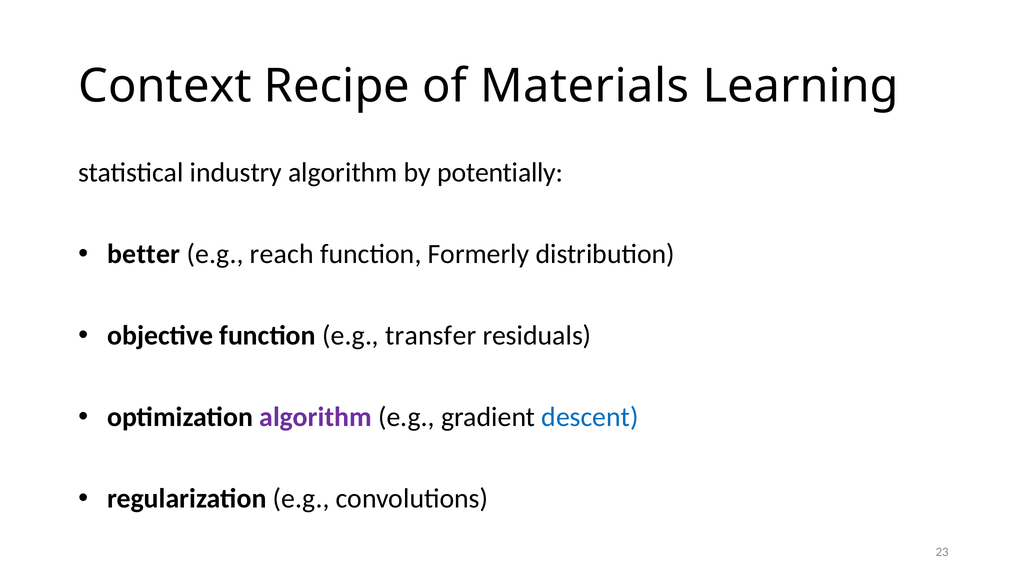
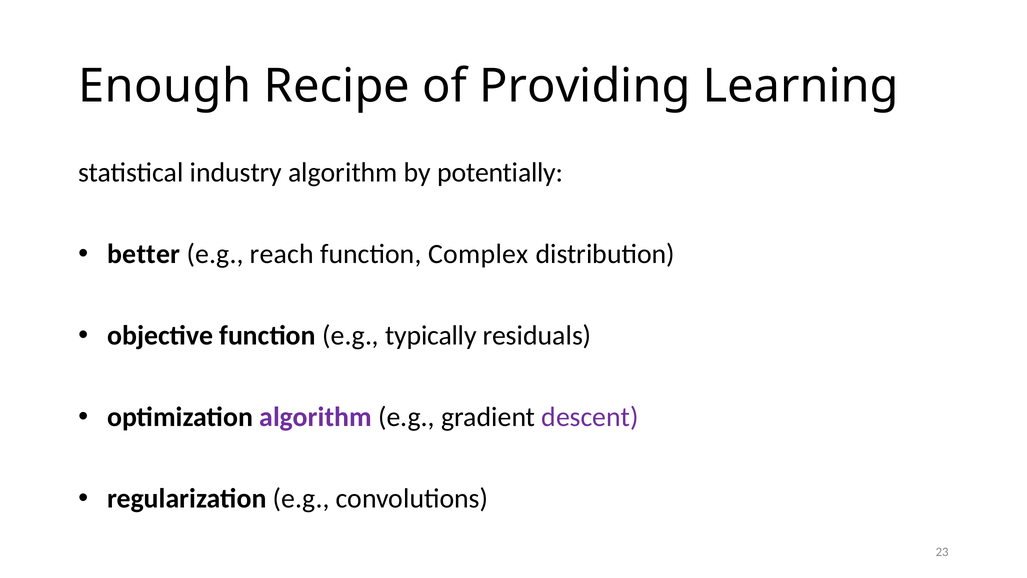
Context: Context -> Enough (165, 86)
Materials: Materials -> Providing (585, 86)
Formerly: Formerly -> Complex (478, 254)
transfer: transfer -> typically (431, 335)
descent colour: blue -> purple (590, 417)
